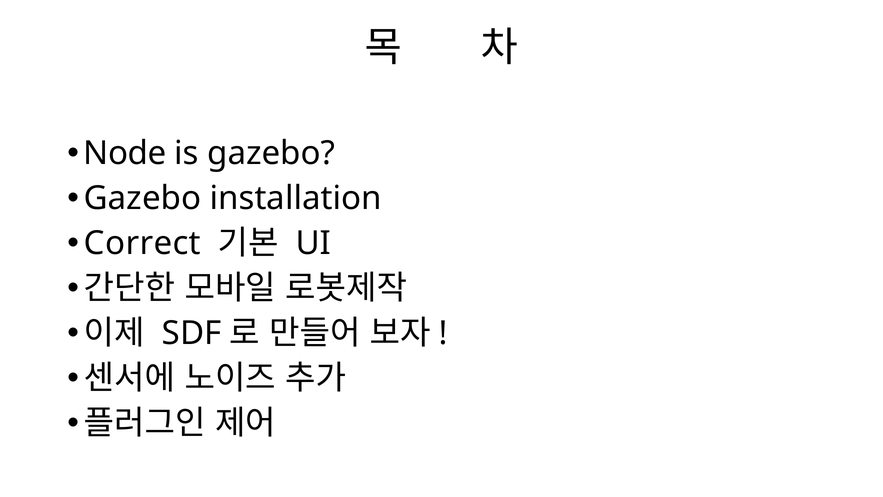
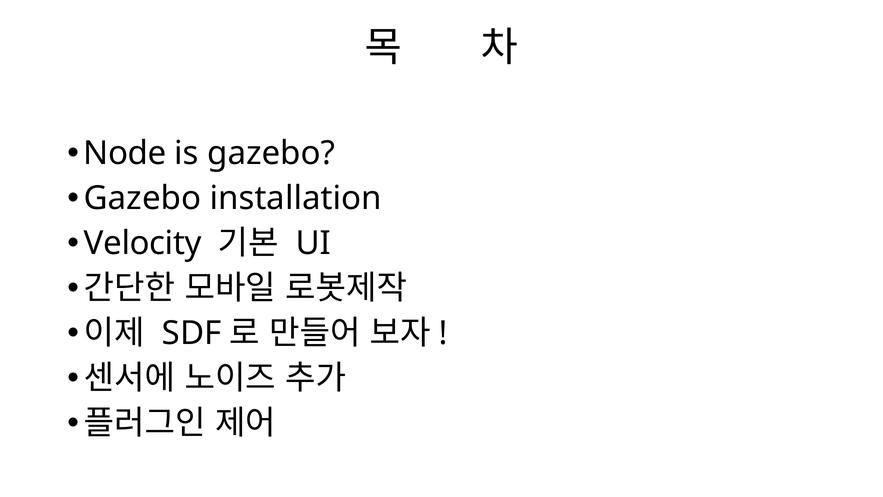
Correct: Correct -> Velocity (143, 243)
